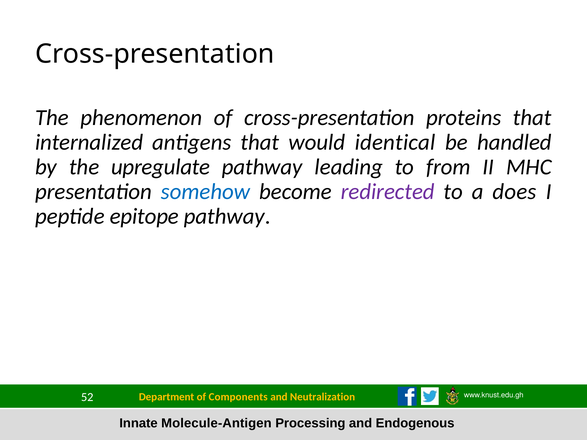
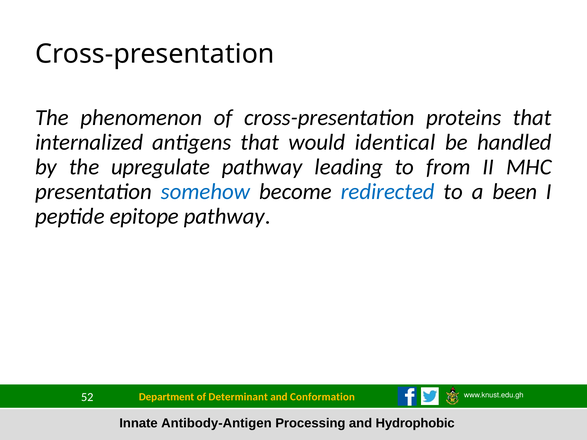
redirected colour: purple -> blue (388, 192)
does: does -> been (515, 192)
Components: Components -> Determinant (238, 397)
Neutralization: Neutralization -> Conformation (322, 397)
Molecule-Antigen: Molecule-Antigen -> Antibody-Antigen (216, 423)
Endogenous: Endogenous -> Hydrophobic (415, 423)
